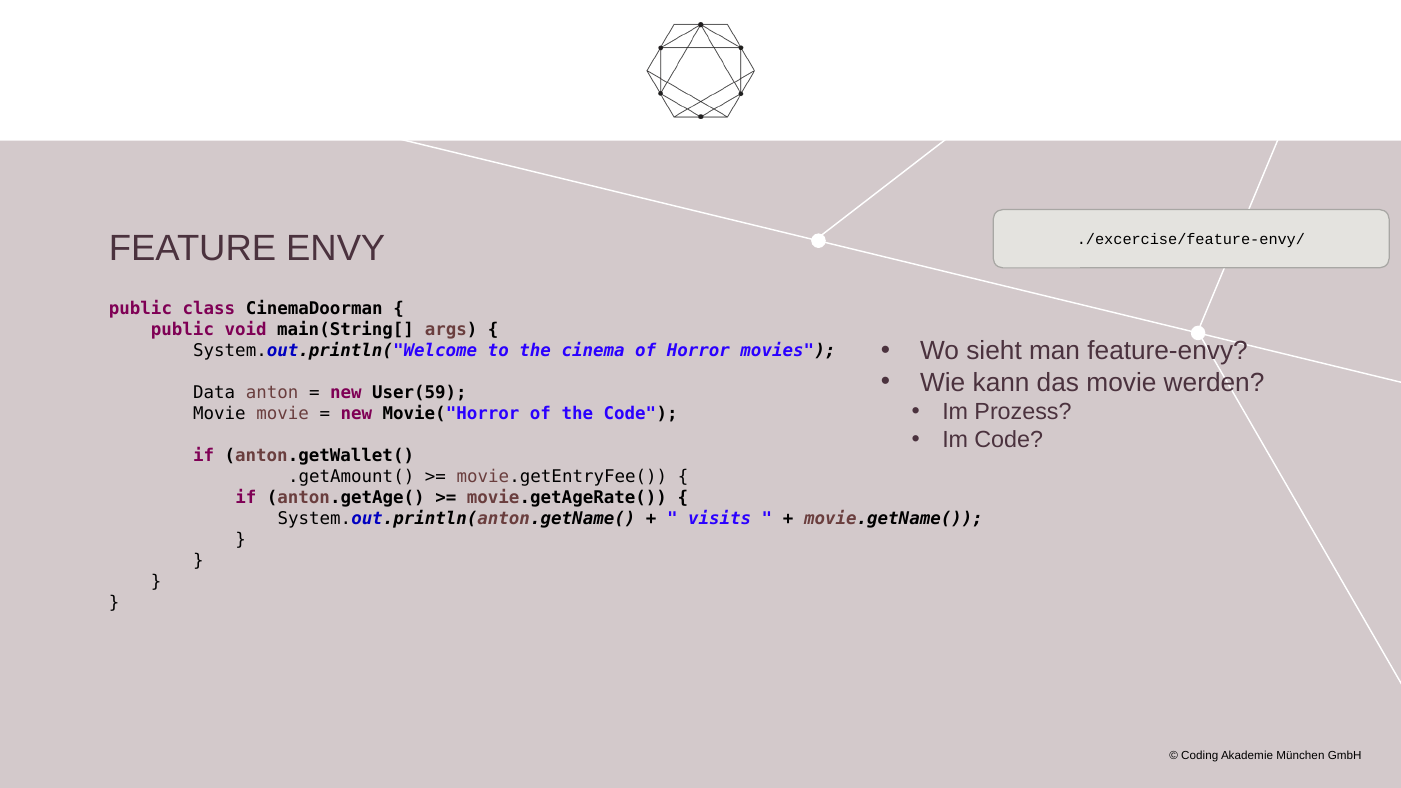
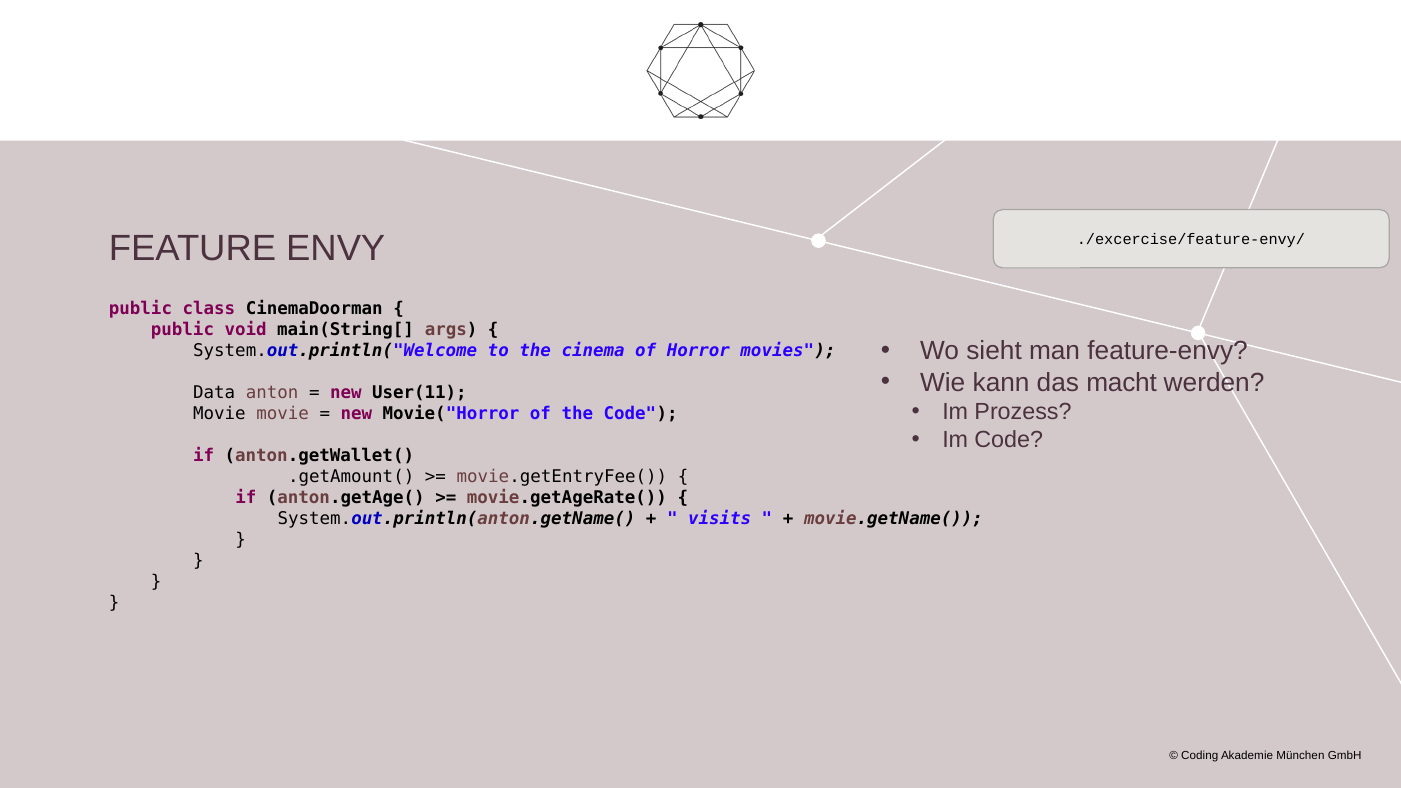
das movie: movie -> macht (1122, 383)
User(59: User(59 -> User(11 (419, 393)
